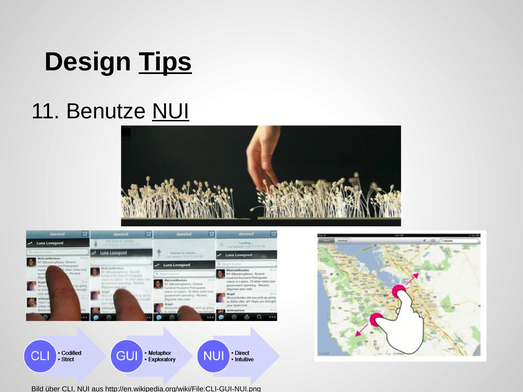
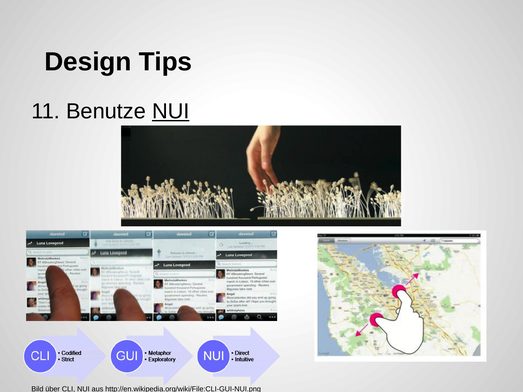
Tips underline: present -> none (165, 62)
